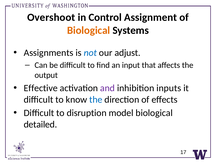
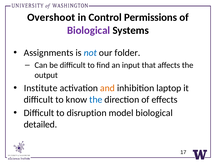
Assignment: Assignment -> Permissions (151, 17)
Biological colour: orange -> purple (89, 30)
adjust: adjust -> folder (127, 53)
Effective: Effective -> Institute (41, 88)
and colour: purple -> orange (107, 88)
inputs: inputs -> laptop (169, 88)
